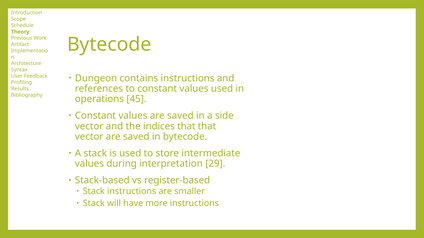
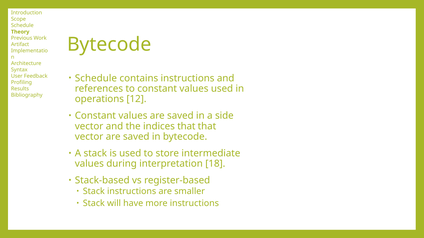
Dungeon: Dungeon -> Schedule (96, 78)
45: 45 -> 12 (136, 99)
29: 29 -> 18 (215, 164)
